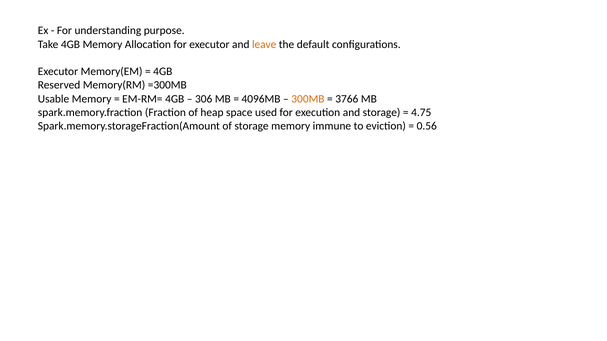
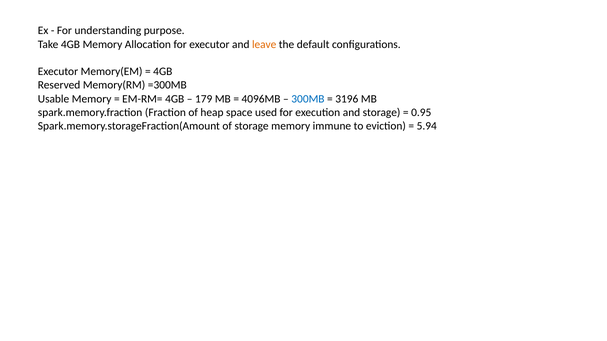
306: 306 -> 179 (204, 99)
300MB colour: orange -> blue (308, 99)
3766: 3766 -> 3196 (347, 99)
4.75: 4.75 -> 0.95 (421, 113)
0.56: 0.56 -> 5.94 (427, 126)
